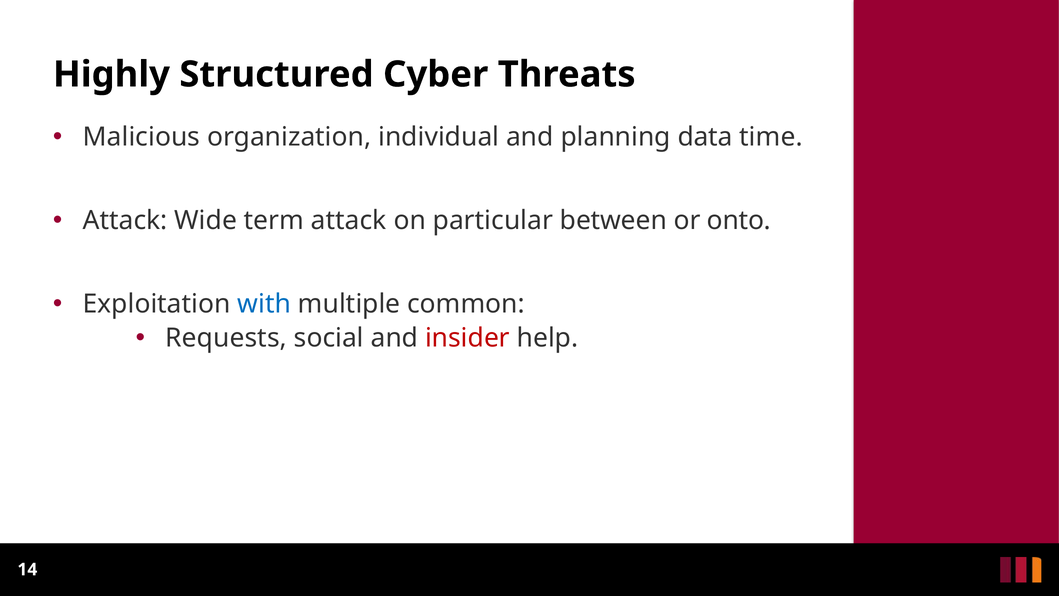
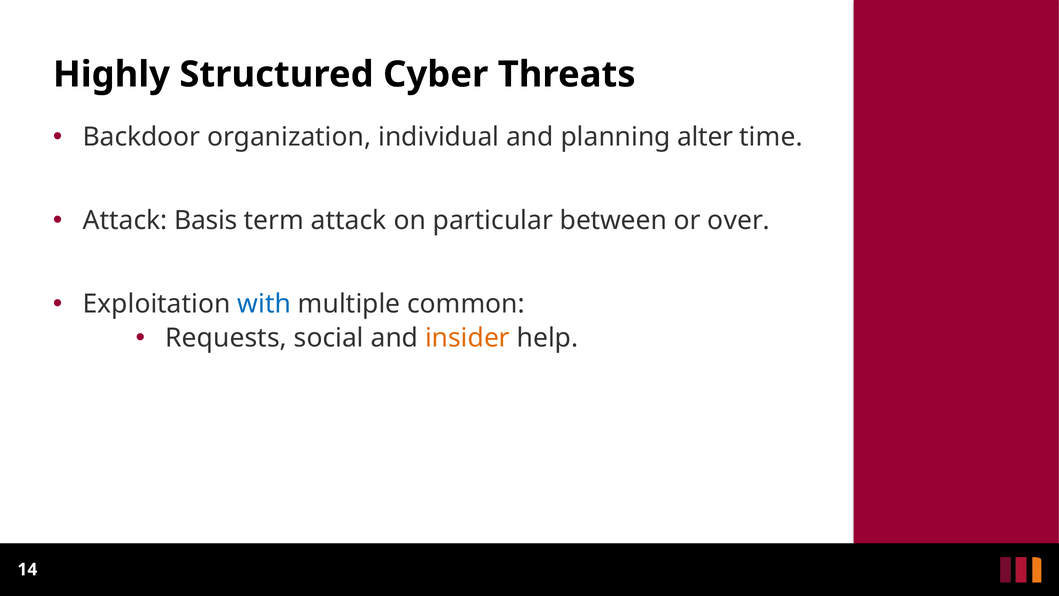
Malicious: Malicious -> Backdoor (141, 137)
data: data -> alter (705, 137)
Wide: Wide -> Basis (206, 220)
onto: onto -> over (739, 220)
insider colour: red -> orange (468, 338)
